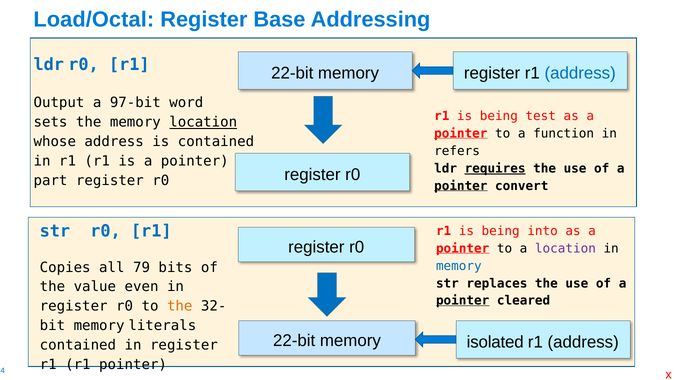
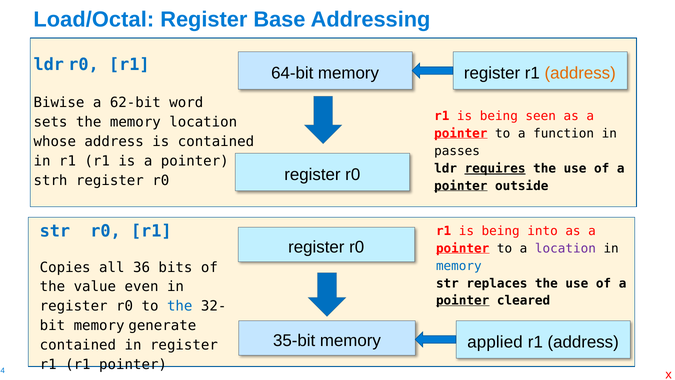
22-bit: 22-bit -> 64-bit (292, 73)
address colour: blue -> orange (580, 73)
Output: Output -> Biwise (59, 103)
97-bit: 97-bit -> 62-bit (135, 103)
test: test -> seen (541, 116)
location underline: present -> none (203, 122)
refers: refers -> passes (457, 151)
part: part -> strh (51, 180)
convert: convert -> outside (522, 186)
79: 79 -> 36 (141, 267)
the colour: orange -> blue (180, 306)
literals: literals -> generate (162, 325)
22-bit: 22-bit -> 35-bit (294, 340)
isolated: isolated -> applied (495, 342)
